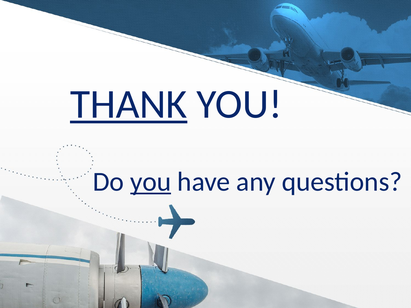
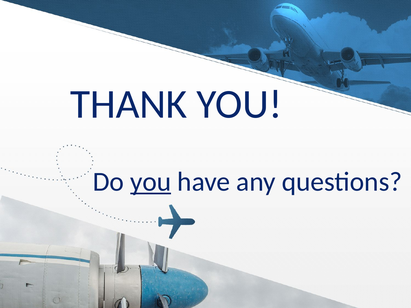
THANK underline: present -> none (129, 104)
